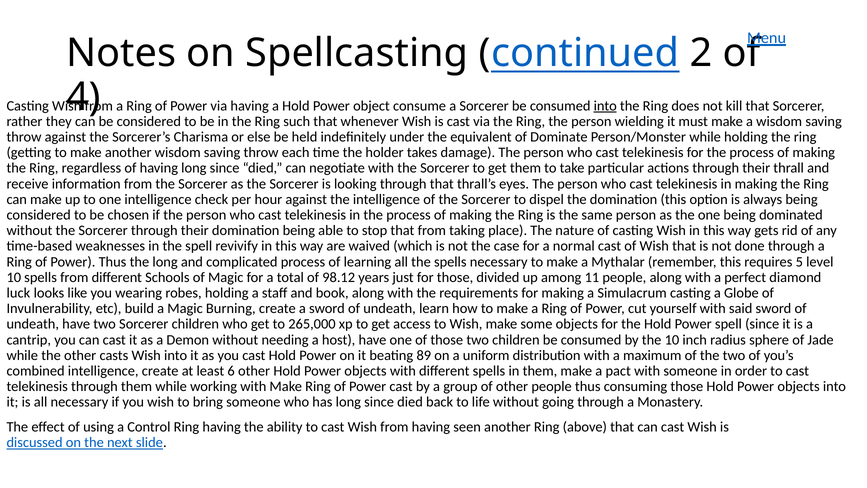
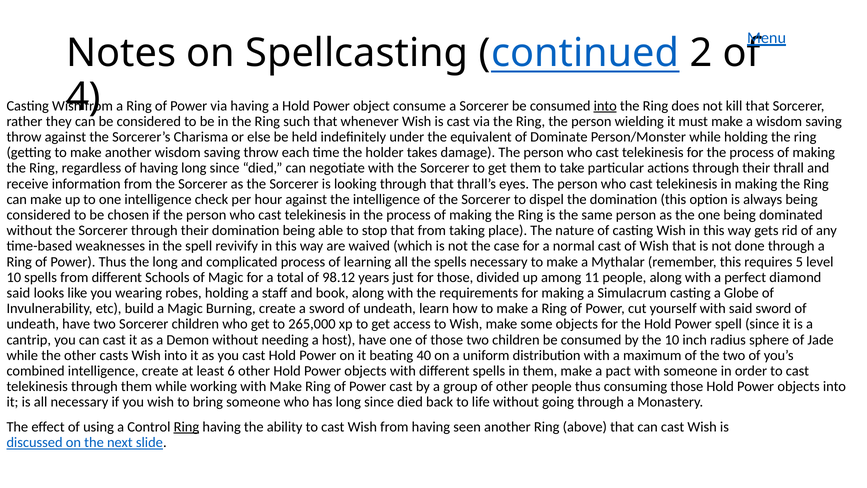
luck: luck -> said (18, 293)
89: 89 -> 40 (424, 355)
Ring underline: none -> present (186, 427)
